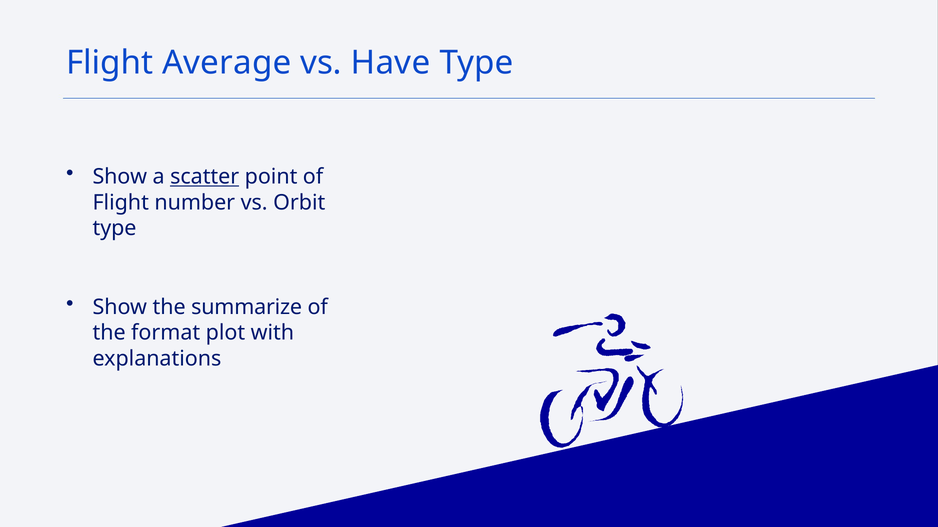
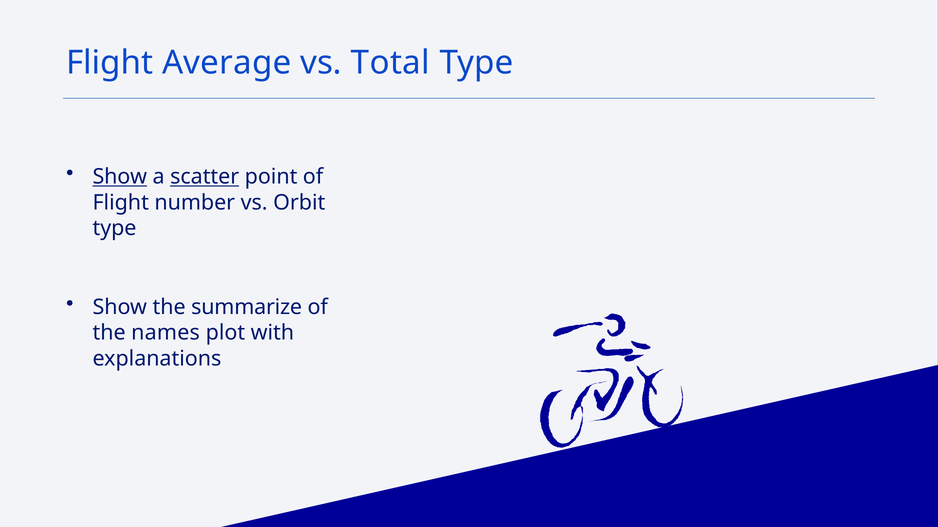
Have: Have -> Total (390, 63)
Show underline: none -> present (120, 177)
format: format -> names (166, 333)
